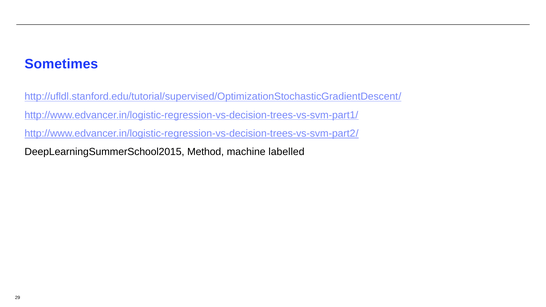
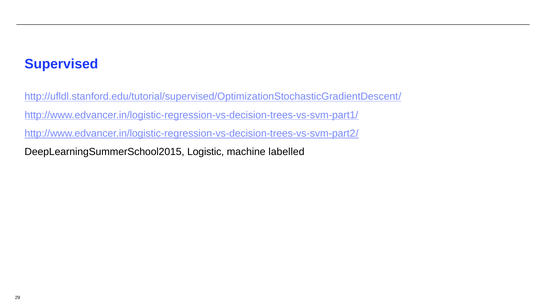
Sometimes: Sometimes -> Supervised (61, 64)
Method: Method -> Logistic (206, 152)
